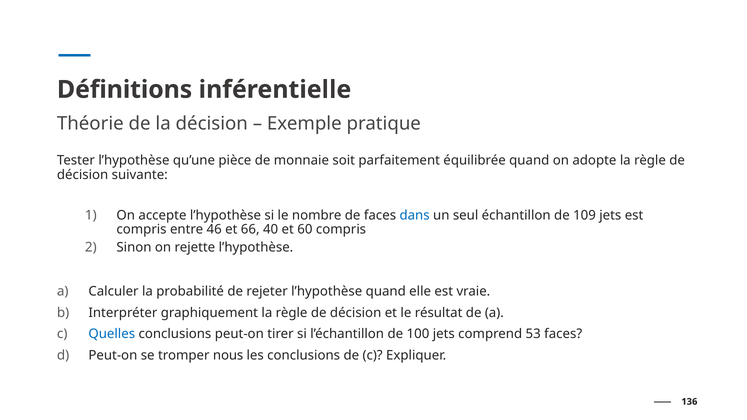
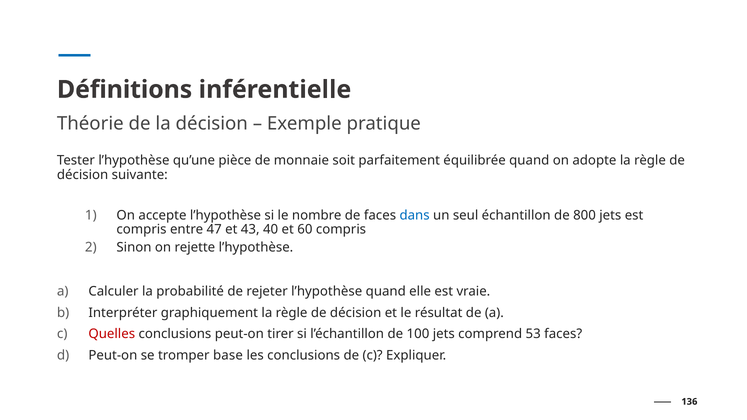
109: 109 -> 800 (585, 215)
46: 46 -> 47 (214, 230)
66: 66 -> 43 (250, 230)
Quelles colour: blue -> red (112, 334)
nous: nous -> base (228, 356)
